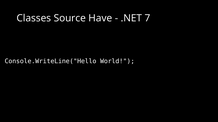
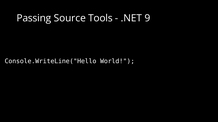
Classes: Classes -> Passing (34, 18)
Have: Have -> Tools (100, 18)
7: 7 -> 9 (147, 18)
